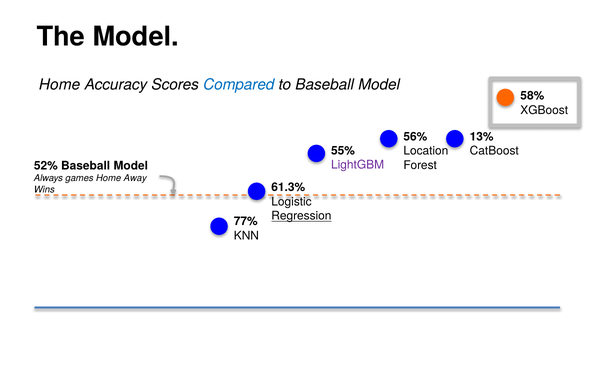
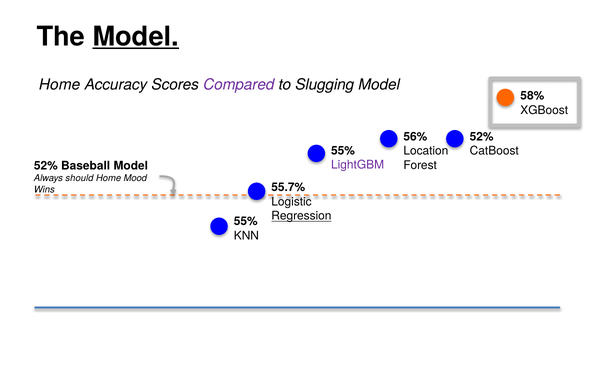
Model underline: none -> present (136, 37)
Compared colour: blue -> purple (239, 85)
to Baseball: Baseball -> Slugging (325, 85)
13%: 13% -> 52% (482, 137)
games: games -> should (79, 178)
Away: Away -> Mood (135, 178)
61.3%: 61.3% -> 55.7% (288, 187)
77%: 77% -> 55% (246, 221)
